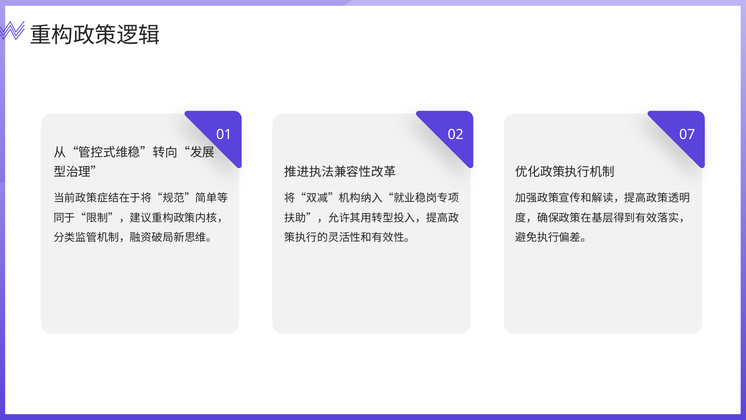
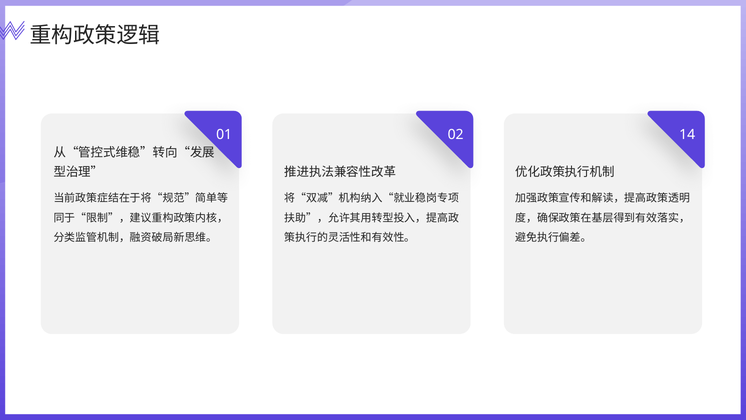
07: 07 -> 14 (687, 134)
